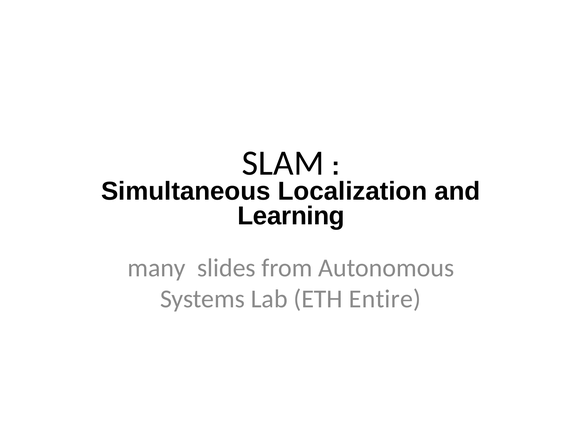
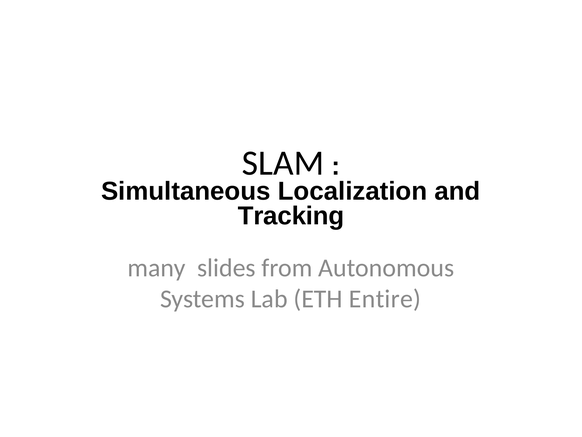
Learning: Learning -> Tracking (291, 216)
